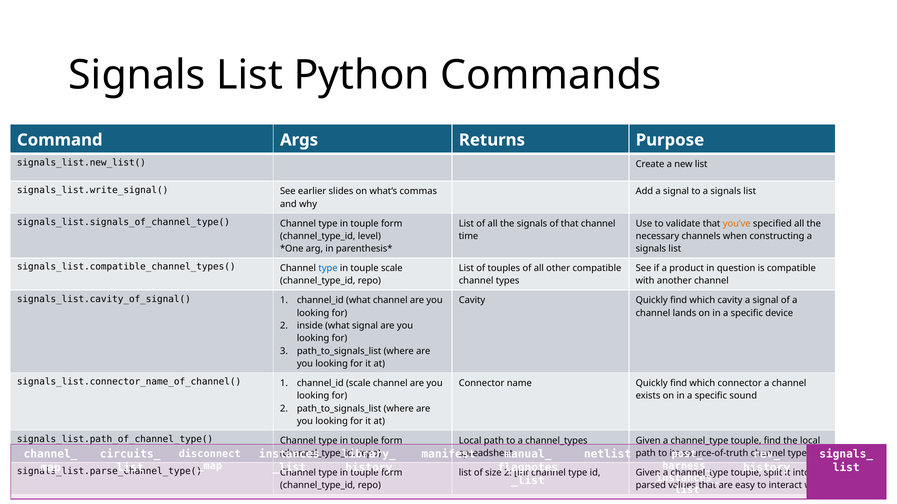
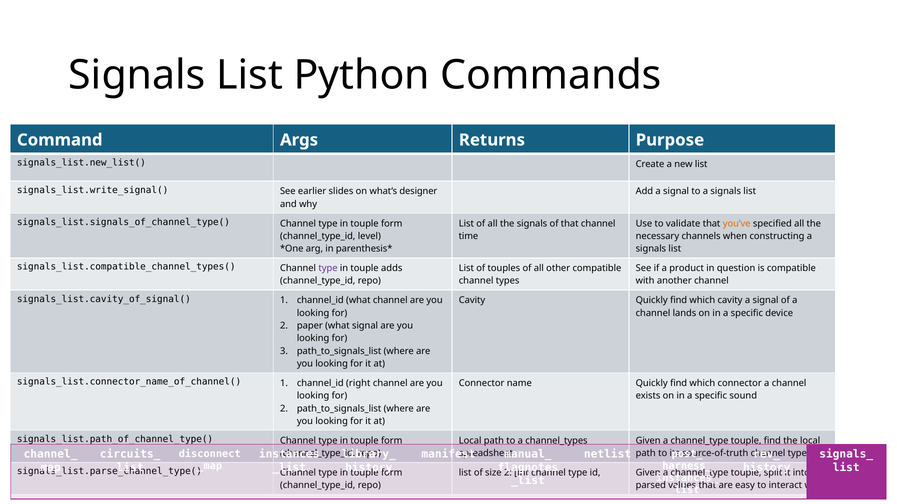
commas: commas -> designer (418, 192)
type colour: blue -> purple (328, 269)
touple scale: scale -> adds (392, 269)
inside: inside -> paper (310, 326)
scale: scale -> right (358, 384)
